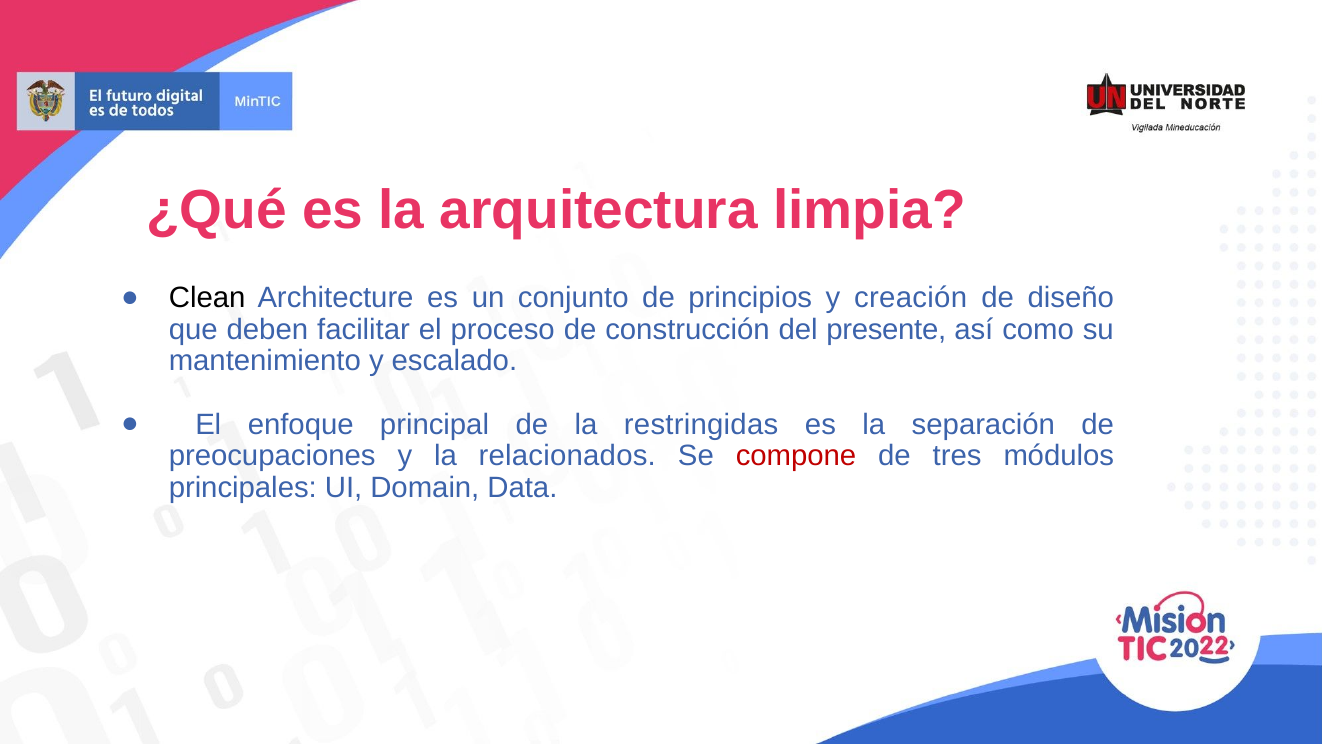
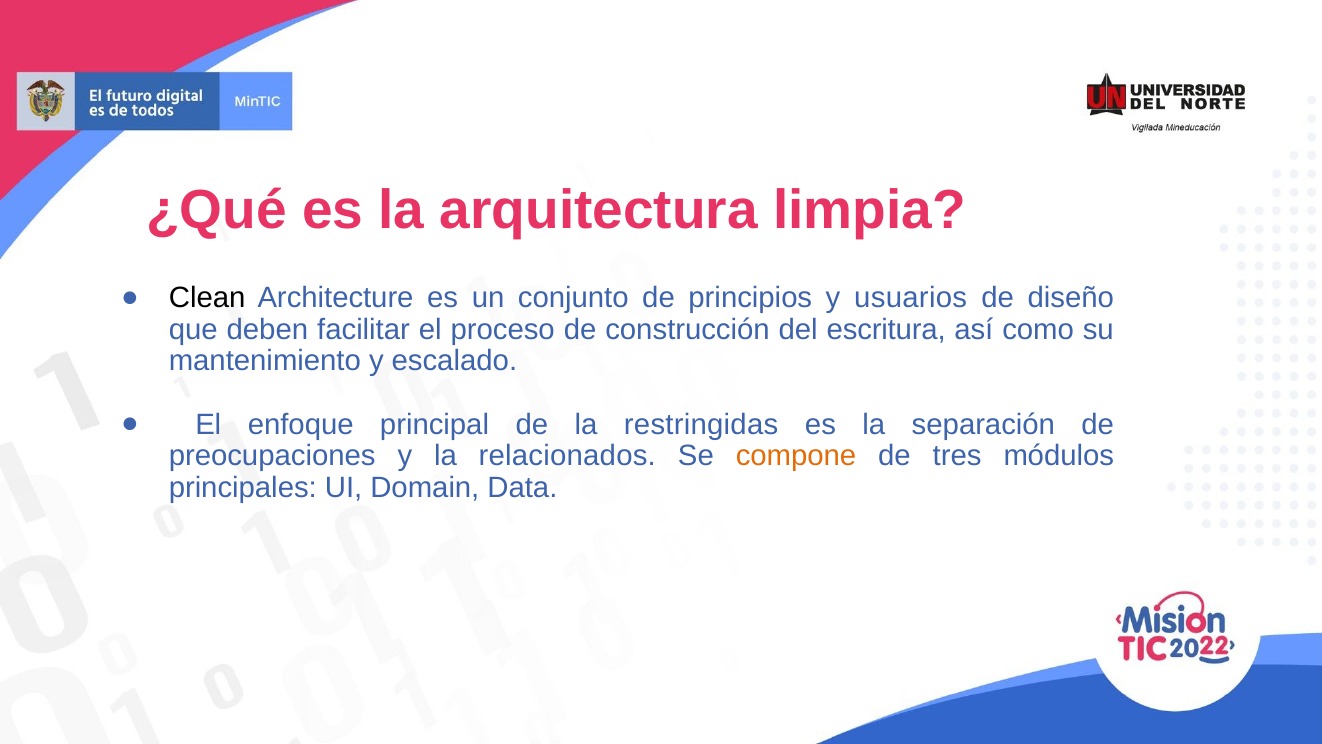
creación: creación -> usuarios (911, 298)
presente: presente -> escritura (886, 329)
compone colour: red -> orange (796, 456)
